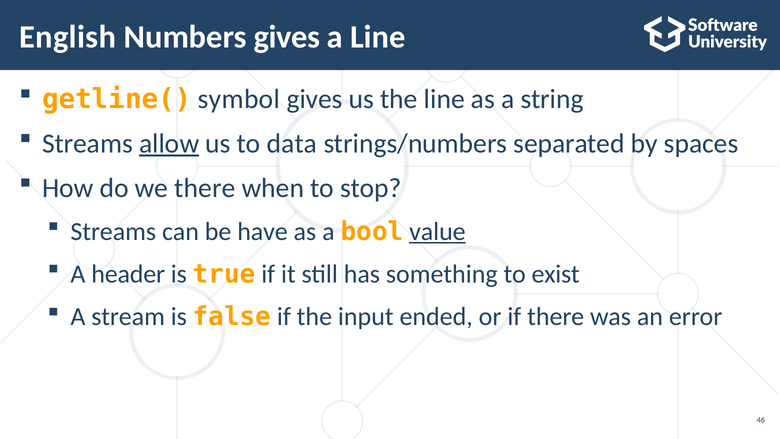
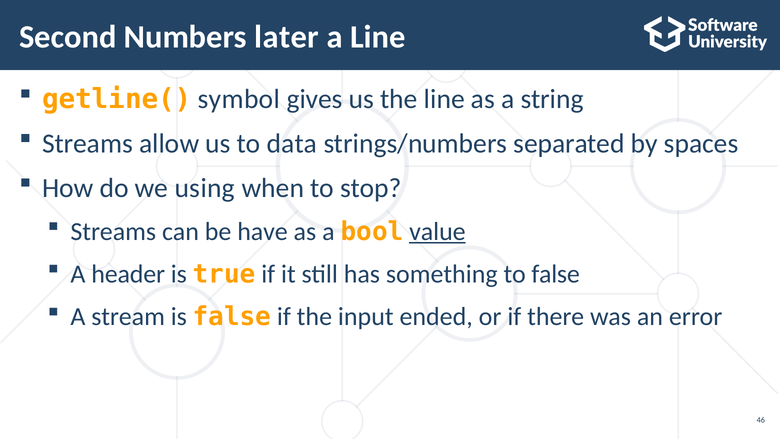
English: English -> Second (68, 37)
Numbers gives: gives -> later (287, 37)
allow underline: present -> none (169, 144)
we there: there -> using (205, 188)
to exist: exist -> false (556, 274)
